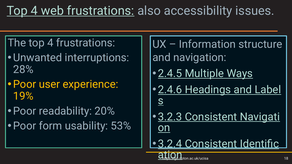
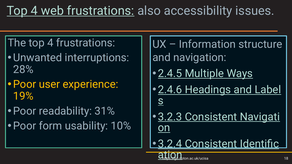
20%: 20% -> 31% (105, 111)
53%: 53% -> 10% (121, 126)
